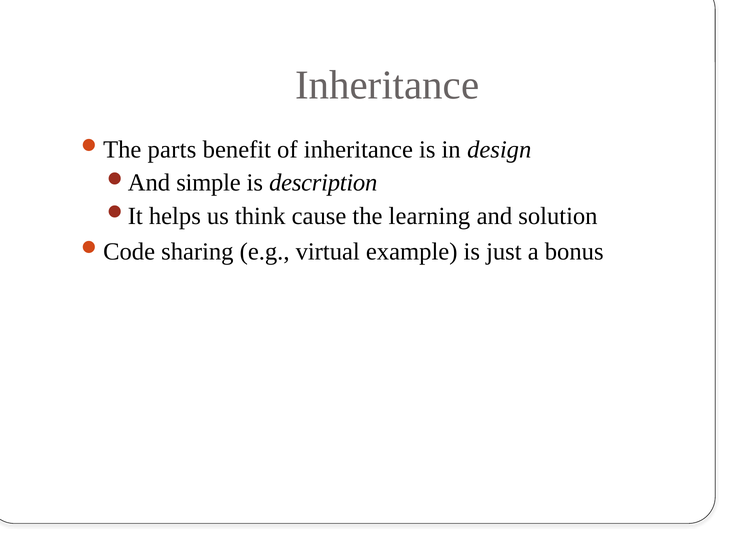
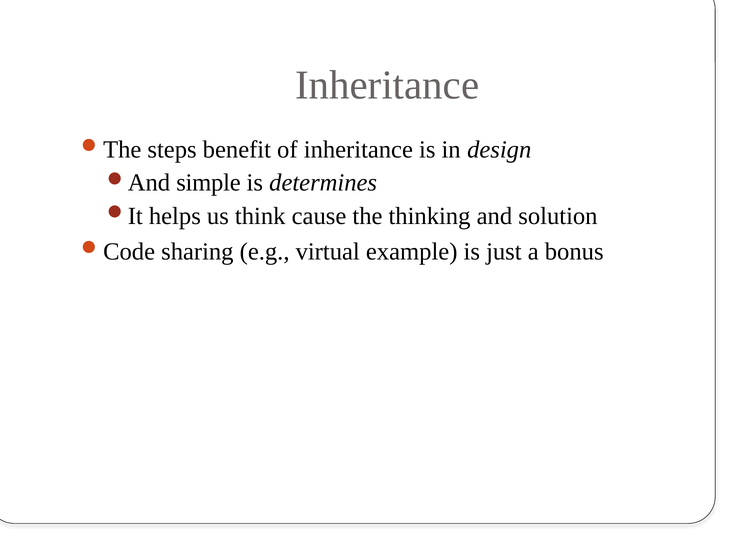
parts: parts -> steps (172, 149)
description: description -> determines (323, 183)
learning: learning -> thinking (430, 216)
